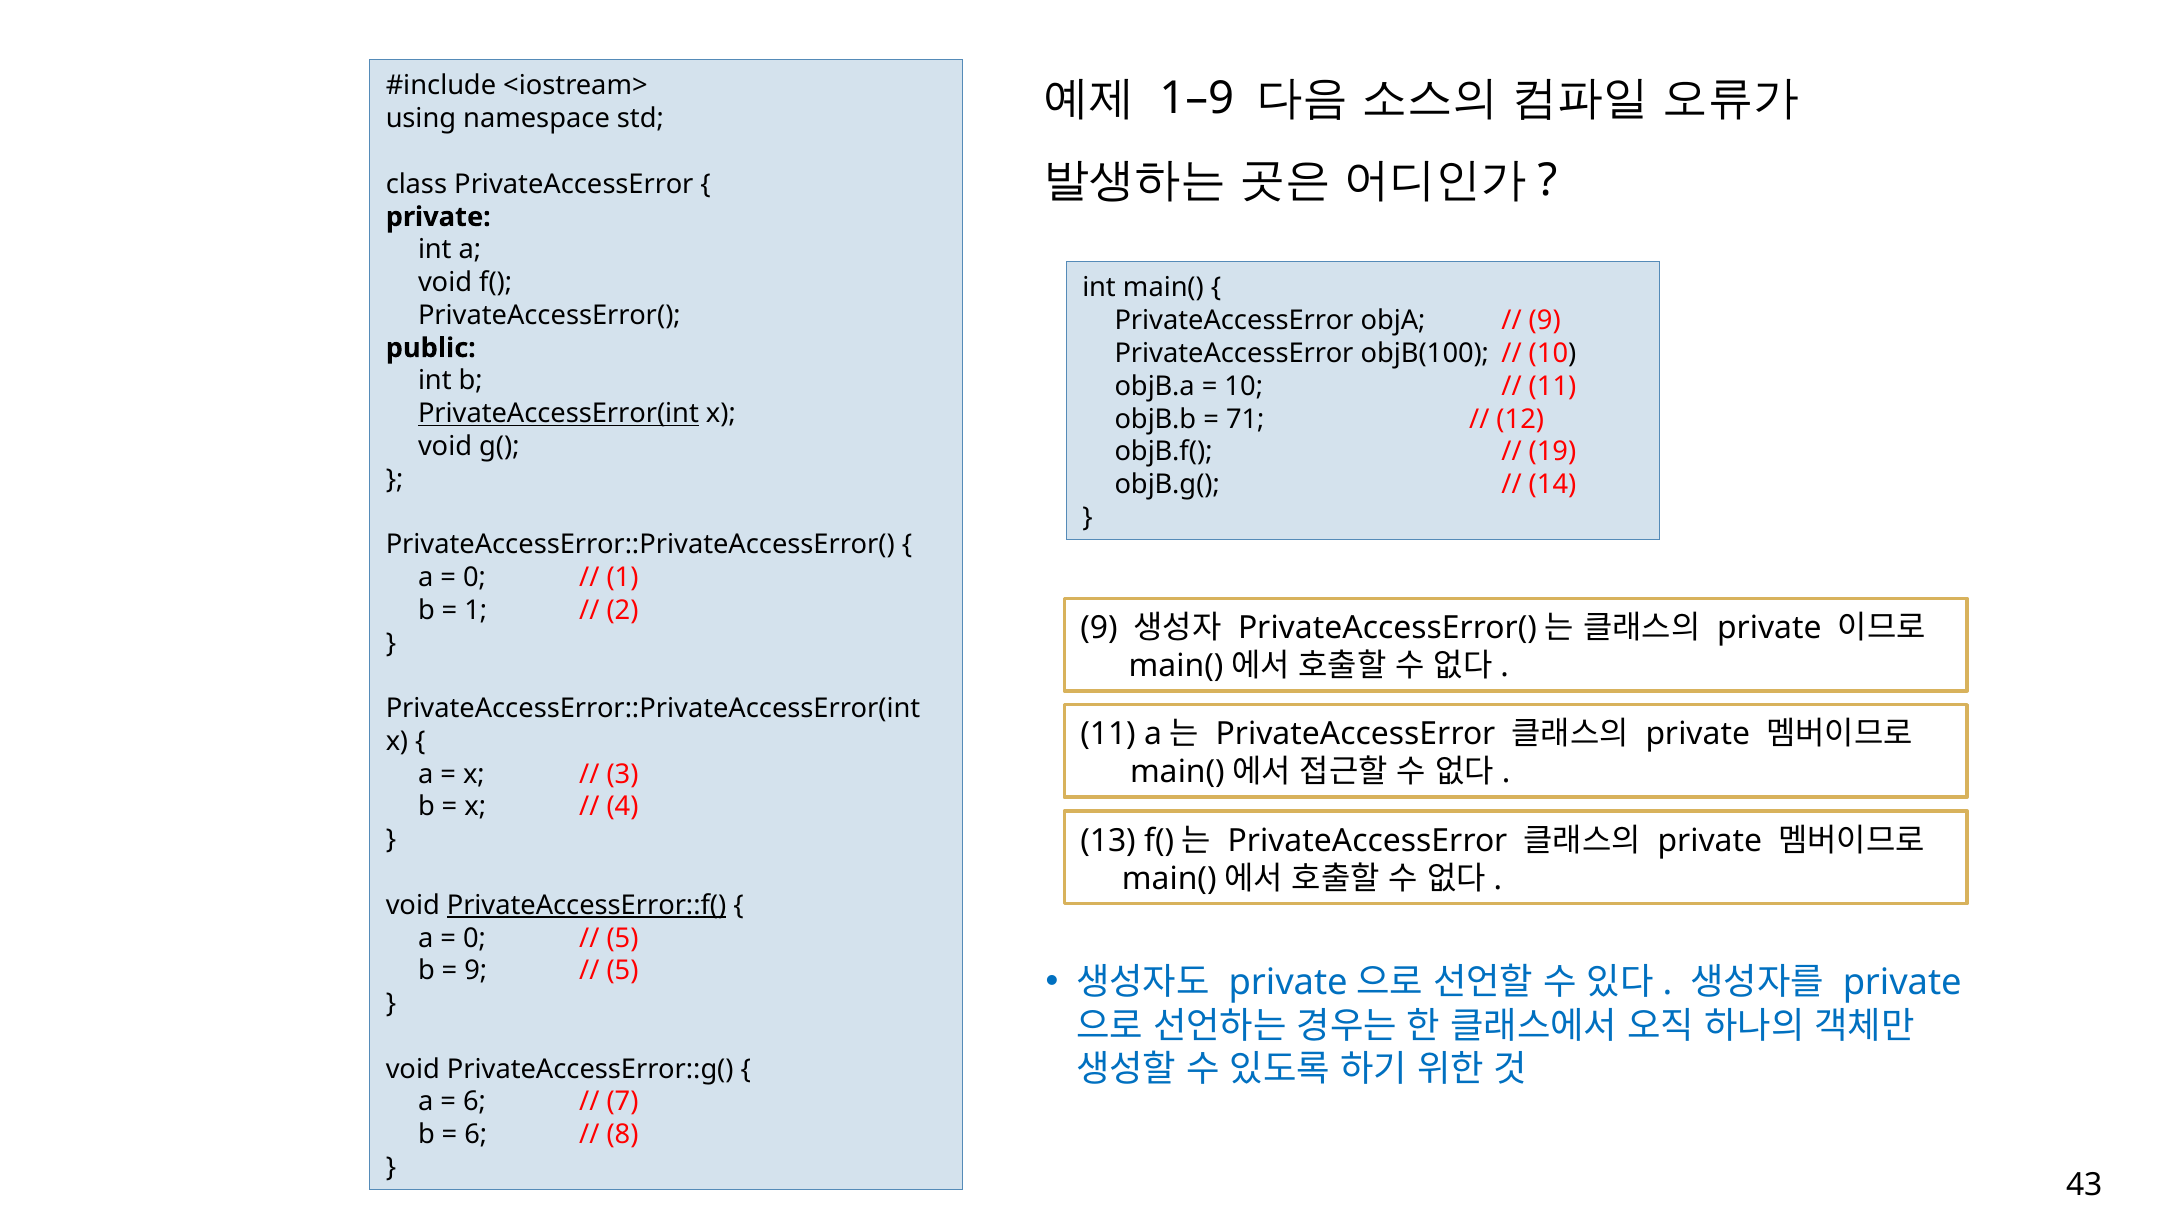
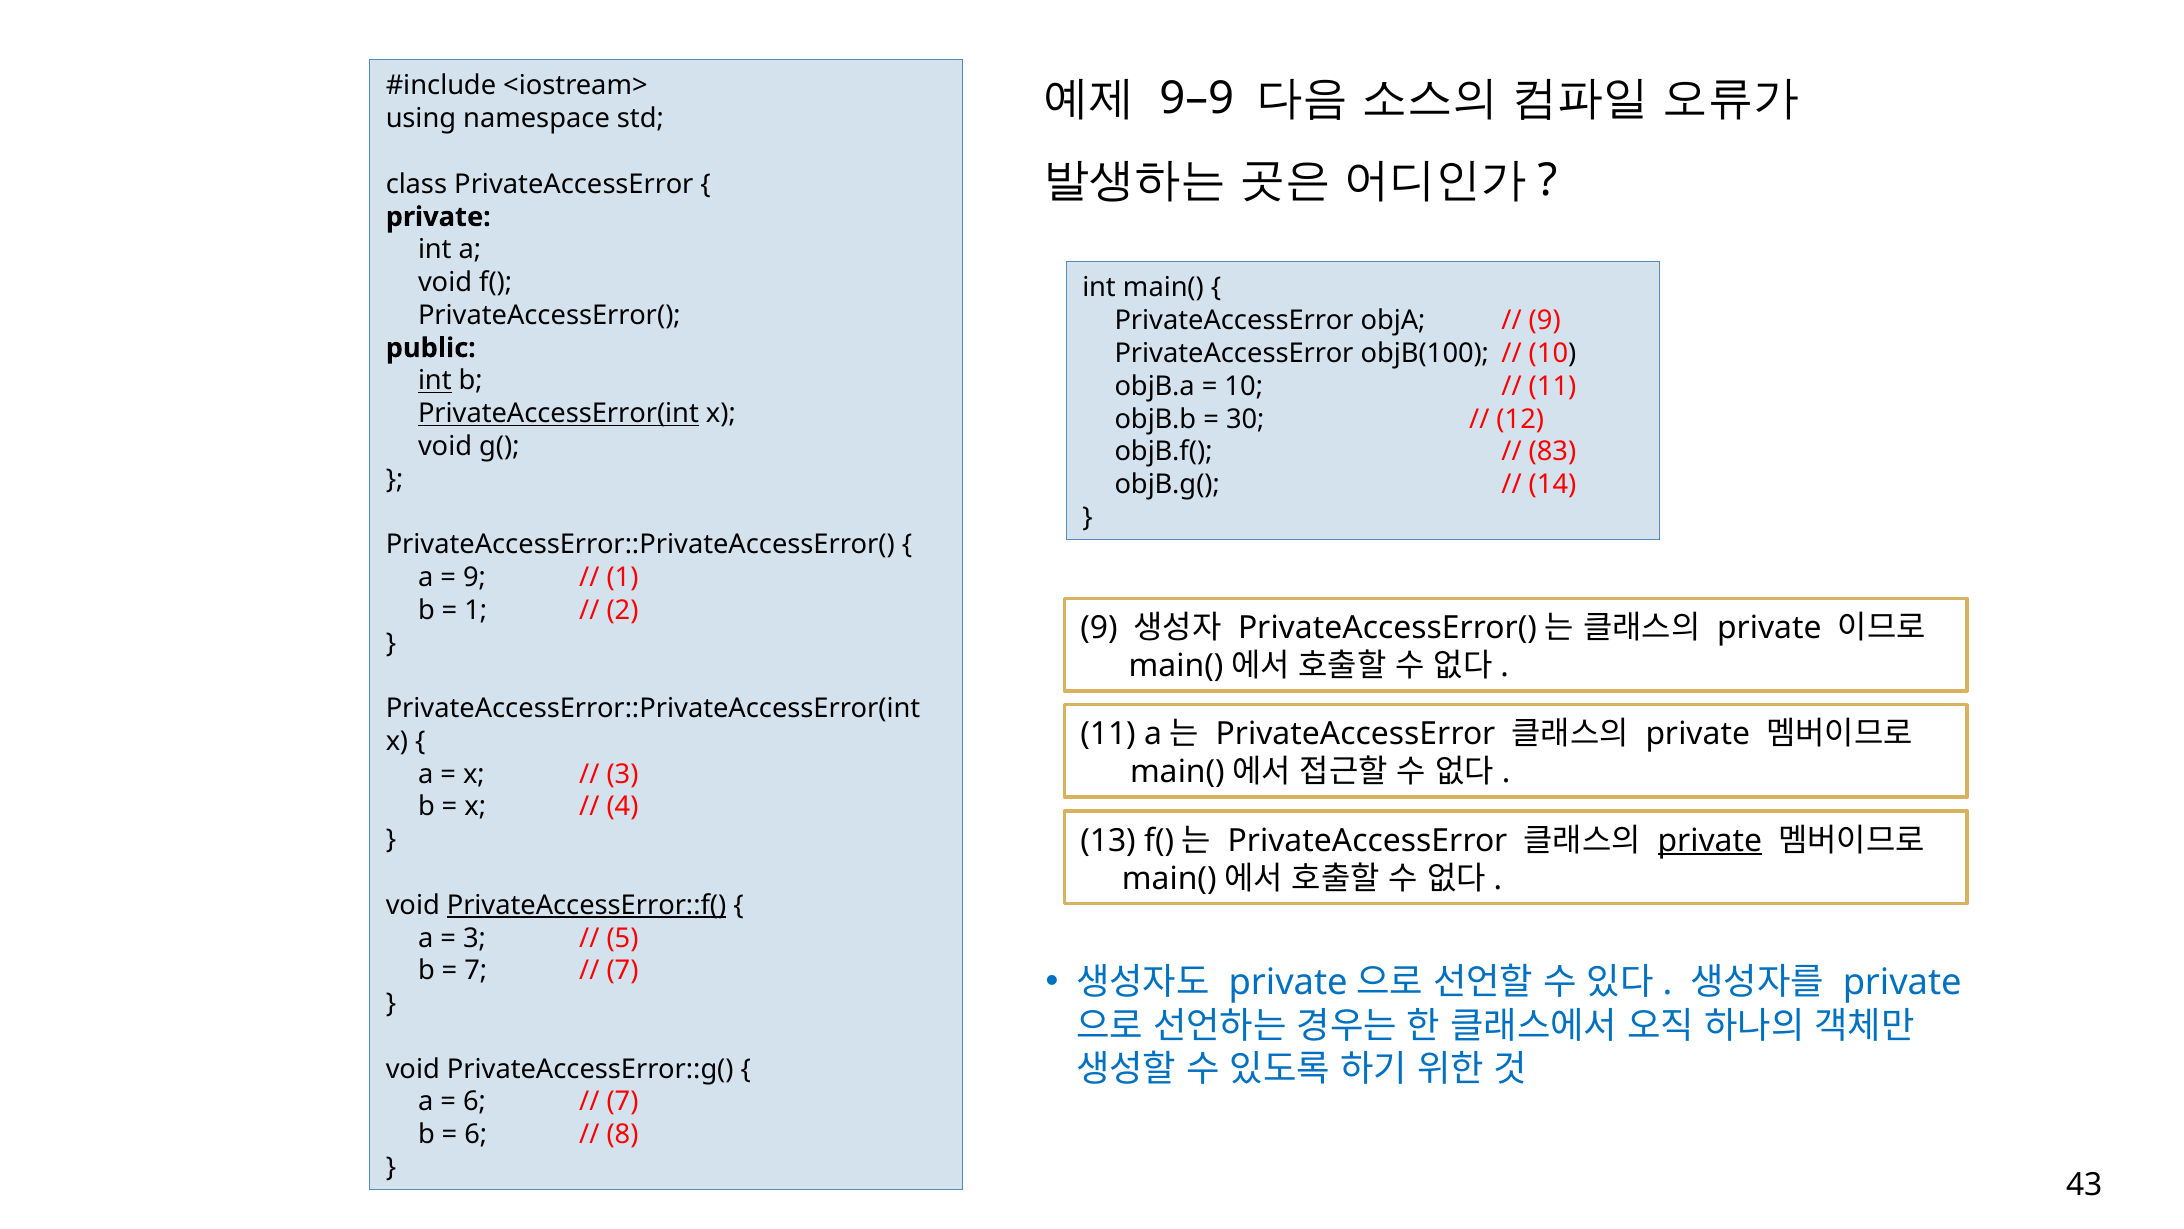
1–9: 1–9 -> 9–9 (1197, 98)
int underline: none -> present (435, 381)
71: 71 -> 30 (1245, 419)
19: 19 -> 83 (1553, 452)
0: 0 -> 9 (474, 577)
private underline: none -> present (1710, 840)
0: 0 -> 3 (474, 938)
9: 9 -> 7 (476, 970)
5: 5 -> 7 (622, 970)
